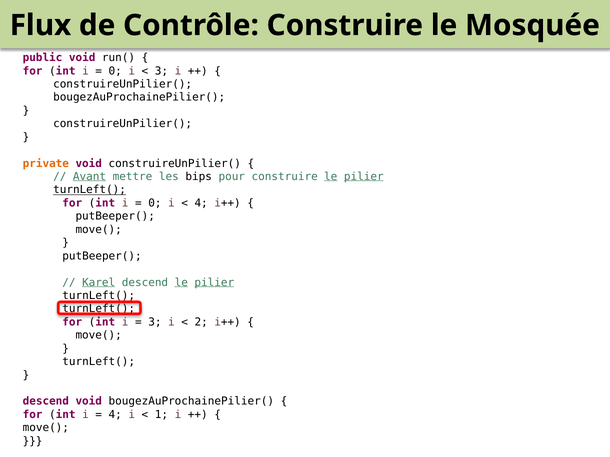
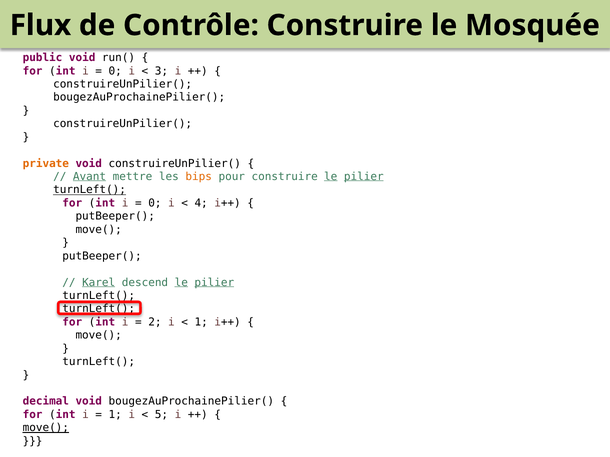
bips colour: black -> orange (199, 177)
3: 3 -> 2 (155, 322)
2: 2 -> 1 (201, 322)
descend: descend -> decimal (46, 402)
4: 4 -> 1 (115, 415)
1: 1 -> 5 (161, 415)
move( underline: none -> present (46, 428)
